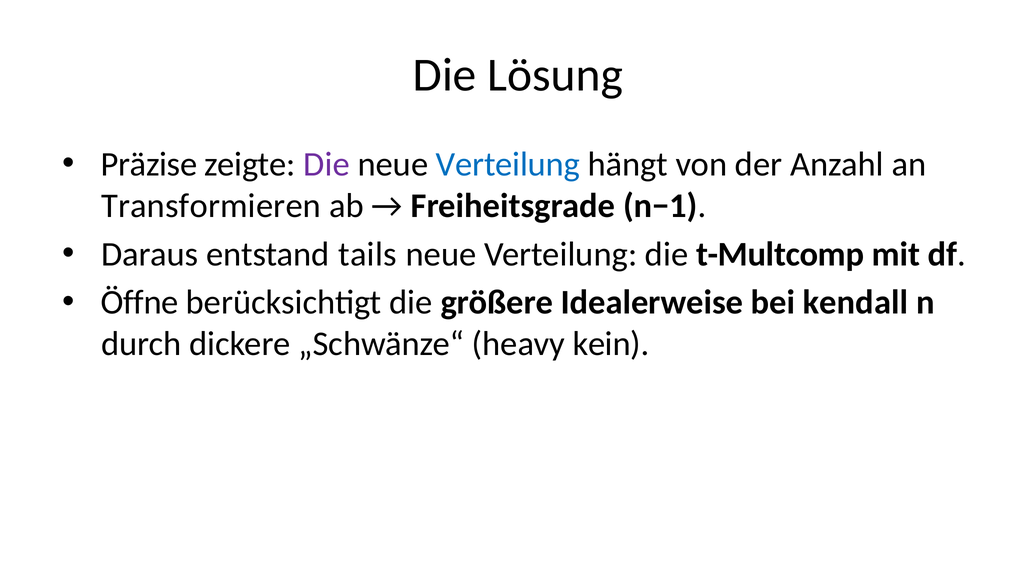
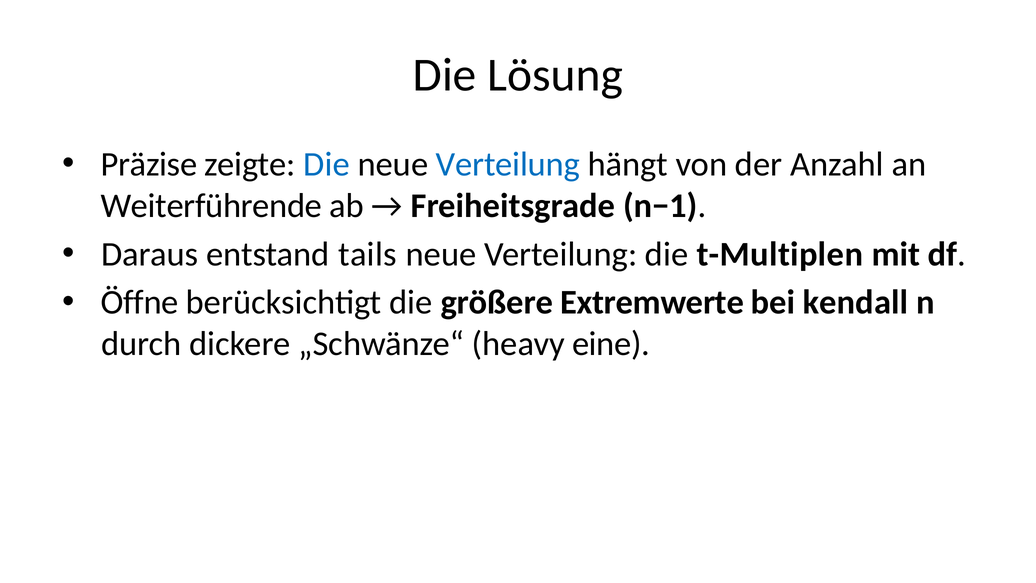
Die colour: purple -> blue (327, 164)
Transformieren: Transformieren -> Weiterführende (211, 206)
t-Multcomp: t-Multcomp -> t-Multiplen (780, 254)
Idealerweise: Idealerweise -> Extremwerte (652, 302)
kein: kein -> eine (611, 344)
